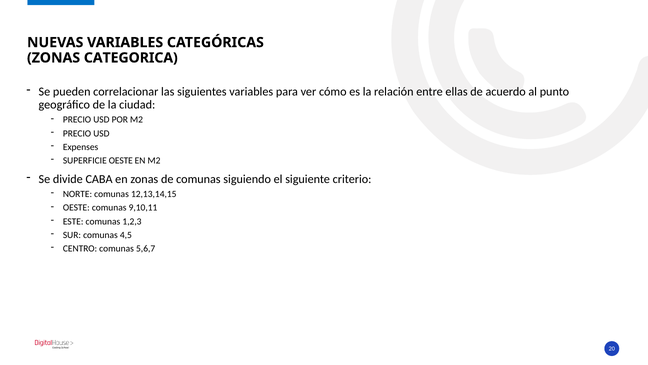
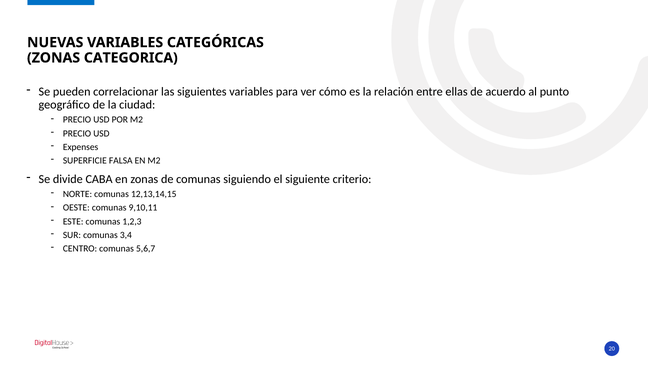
SUPERFICIE OESTE: OESTE -> FALSA (121, 160)
4,5: 4,5 -> 3,4 (126, 235)
